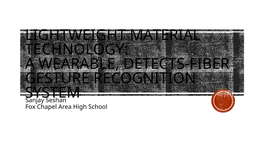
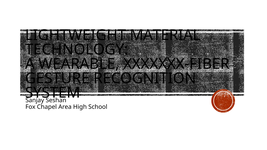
DETECTS-FIBER: DETECTS-FIBER -> XXXXXXX-FIBER (176, 64)
